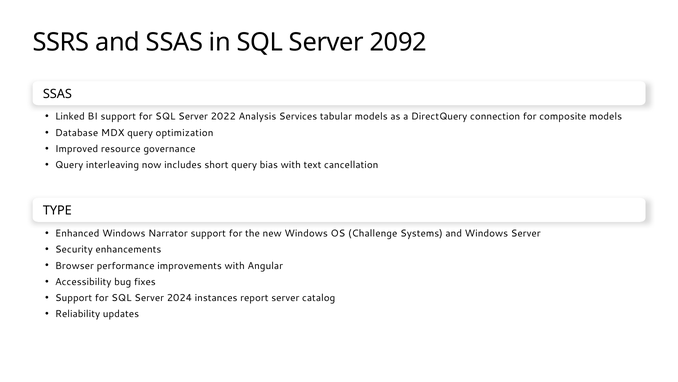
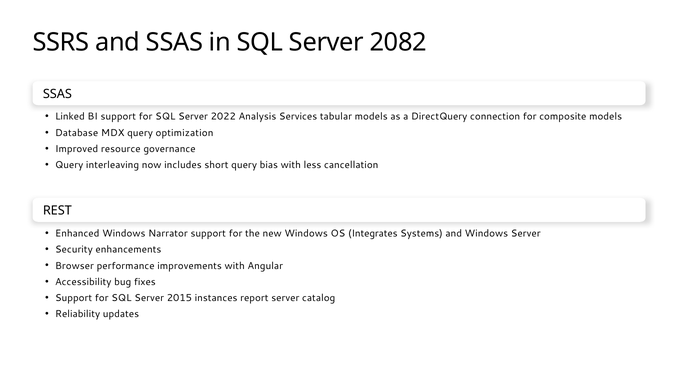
2092: 2092 -> 2082 (398, 42)
text: text -> less (312, 165)
TYPE: TYPE -> REST (57, 210)
Challenge: Challenge -> Integrates (373, 233)
2024: 2024 -> 2015 (179, 298)
